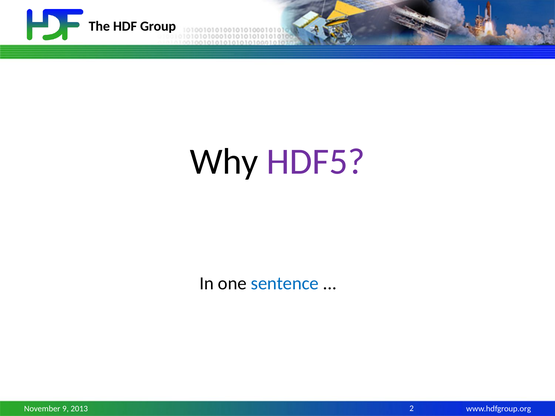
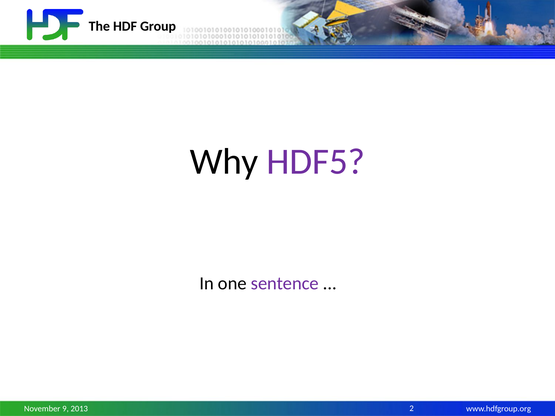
sentence colour: blue -> purple (285, 283)
